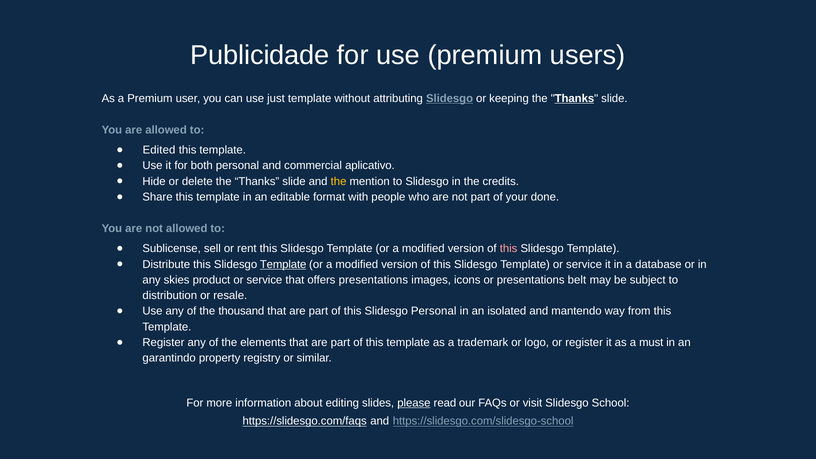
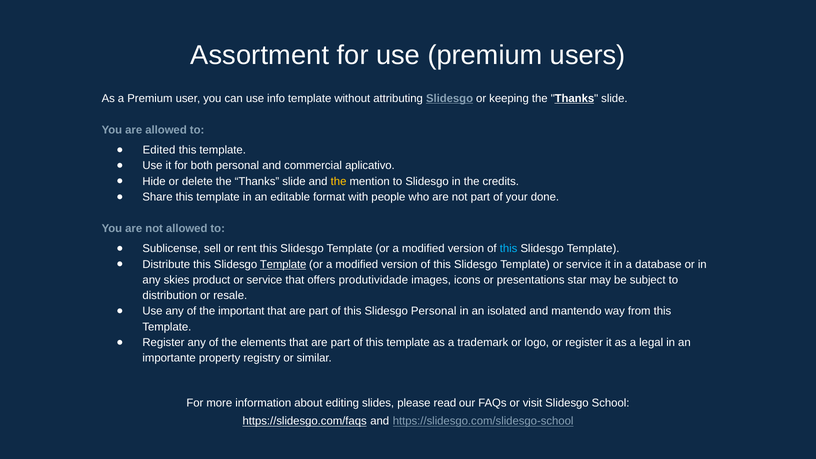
Publicidade: Publicidade -> Assortment (260, 55)
just: just -> info (276, 98)
this colour: pink -> light blue (509, 249)
offers presentations: presentations -> produtividade (373, 280)
belt: belt -> star (577, 280)
thousand: thousand -> important (241, 311)
must: must -> legal (651, 343)
garantindo: garantindo -> importante (169, 358)
please underline: present -> none (414, 403)
